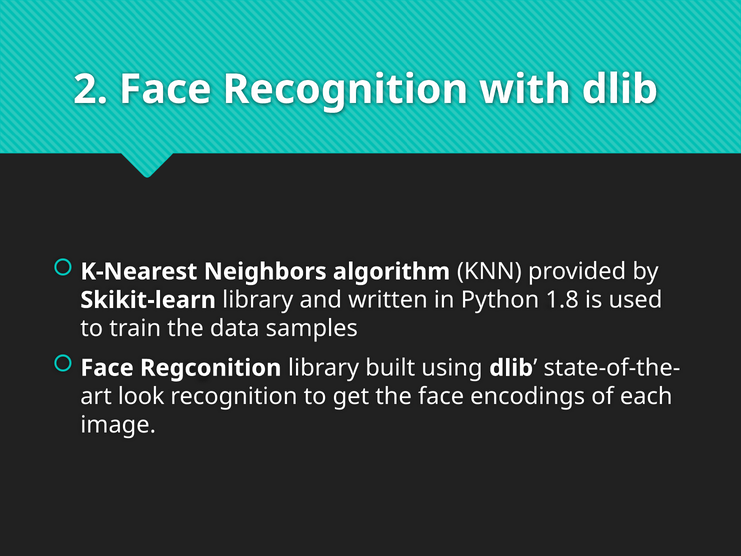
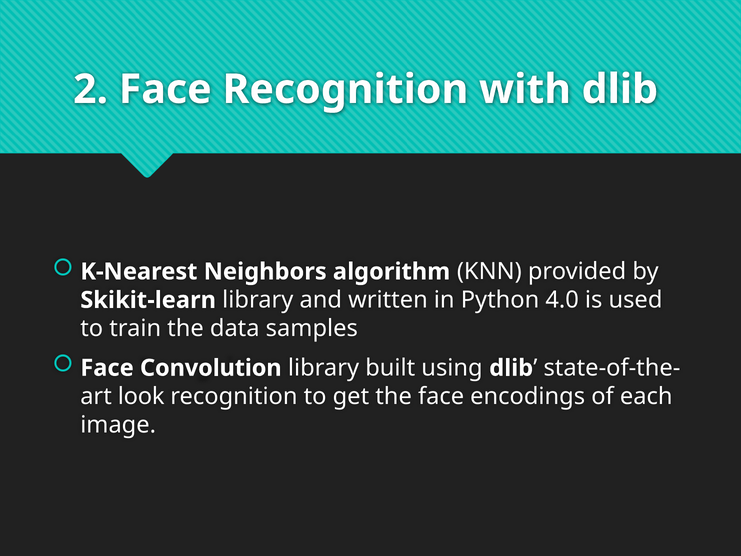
1.8: 1.8 -> 4.0 (562, 300)
Regconition: Regconition -> Convolution (211, 368)
